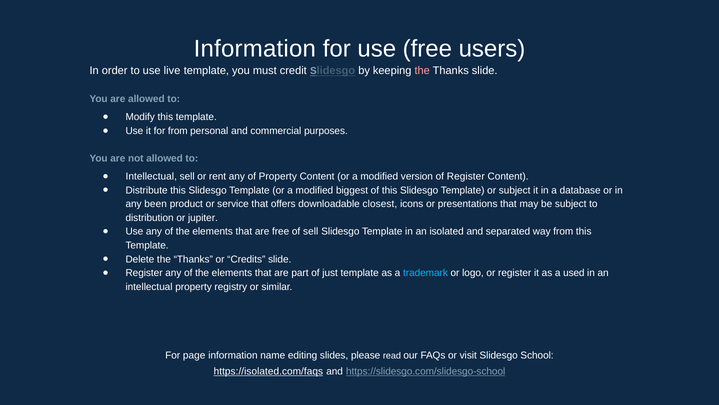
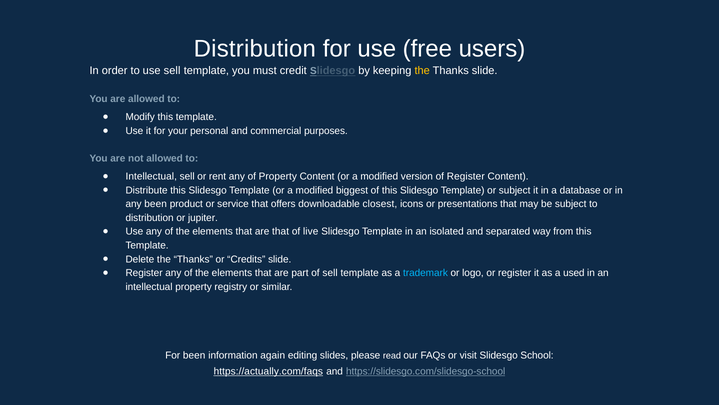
Information: Information -> Distribution (255, 49)
use live: live -> sell (172, 71)
the colour: pink -> yellow (422, 71)
for from: from -> your (178, 131)
are free: free -> that (281, 231)
of sell: sell -> live (311, 231)
of just: just -> sell (330, 273)
For page: page -> been (194, 355)
name: name -> again (273, 355)
https://isolated.com/faqs: https://isolated.com/faqs -> https://actually.com/faqs (268, 371)
